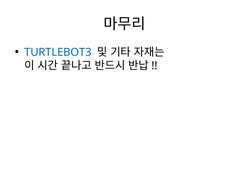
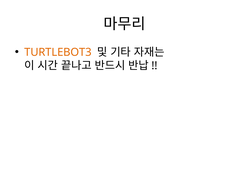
TURTLEBOT3 colour: blue -> orange (58, 52)
